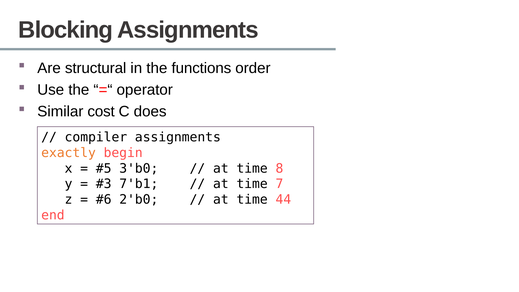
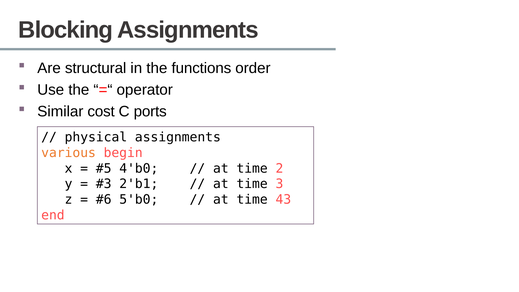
does: does -> ports (150, 112)
compiler: compiler -> physical (96, 137)
exactly: exactly -> various (69, 153)
3'b0: 3'b0 -> 4'b0 (139, 168)
8: 8 -> 2 (279, 168)
7'b1: 7'b1 -> 2'b1 (139, 184)
7: 7 -> 3 (279, 184)
2'b0: 2'b0 -> 5'b0 (139, 200)
44: 44 -> 43 (283, 200)
